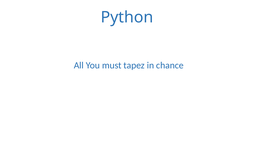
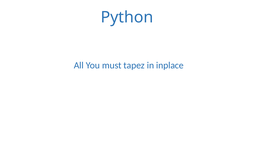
chance: chance -> inplace (170, 65)
